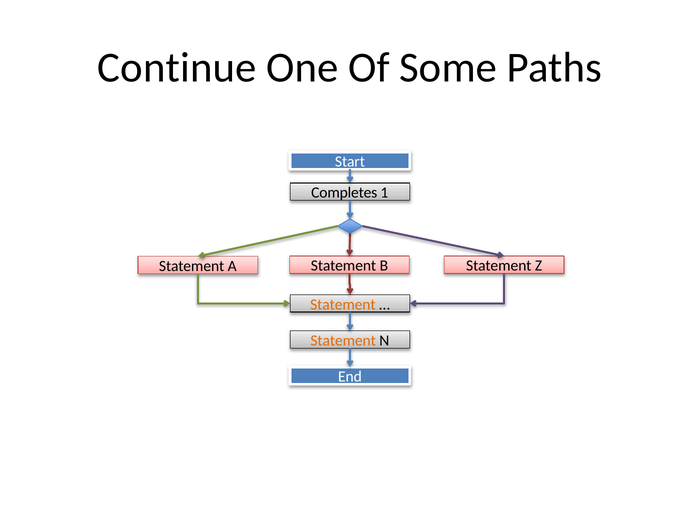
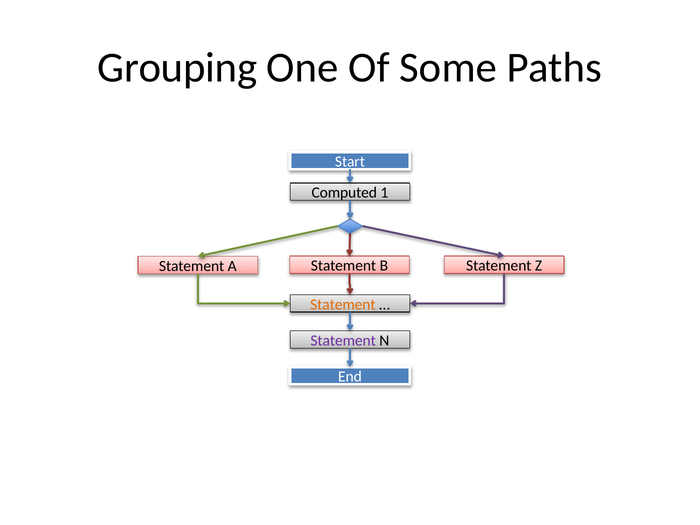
Continue: Continue -> Grouping (177, 68)
Completes: Completes -> Computed (344, 193)
Statement colour: orange -> purple (343, 341)
